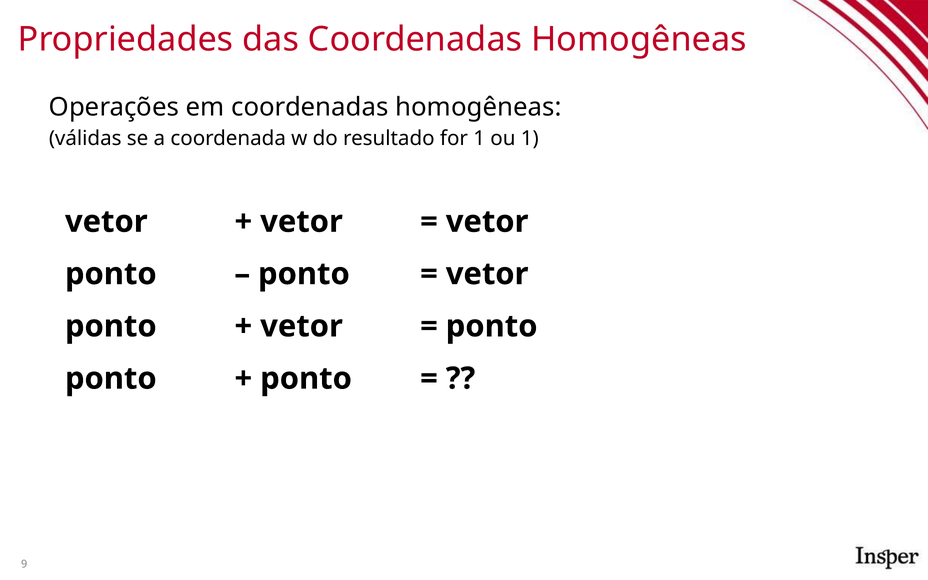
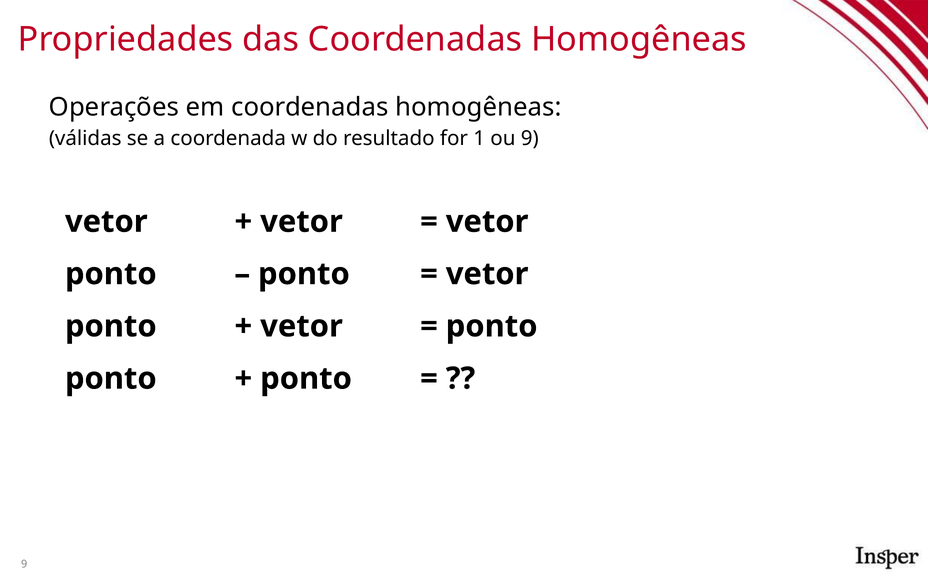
ou 1: 1 -> 9 (530, 139)
